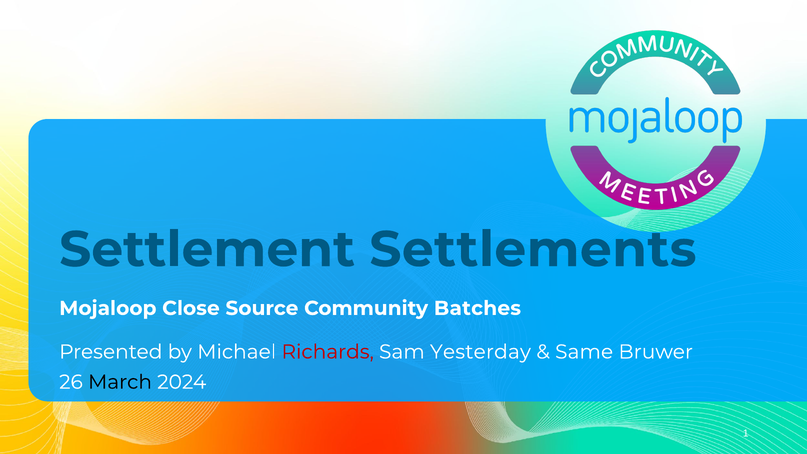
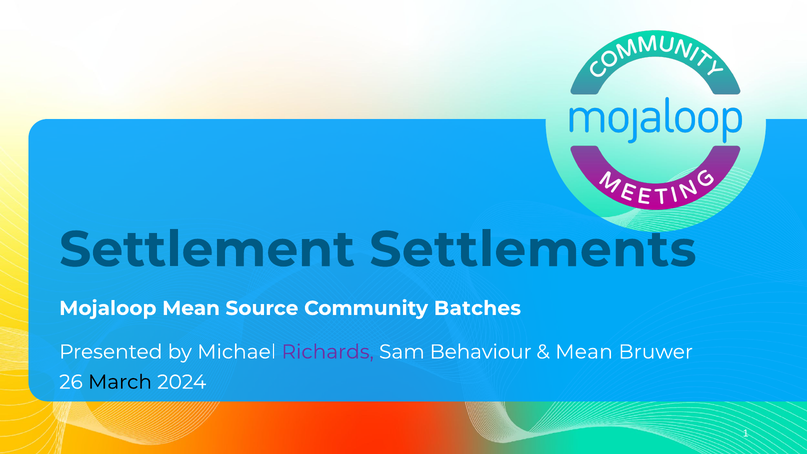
Mojaloop Close: Close -> Mean (191, 308)
Richards colour: red -> purple (328, 352)
Yesterday: Yesterday -> Behaviour (481, 352)
Same: Same -> Mean (584, 352)
